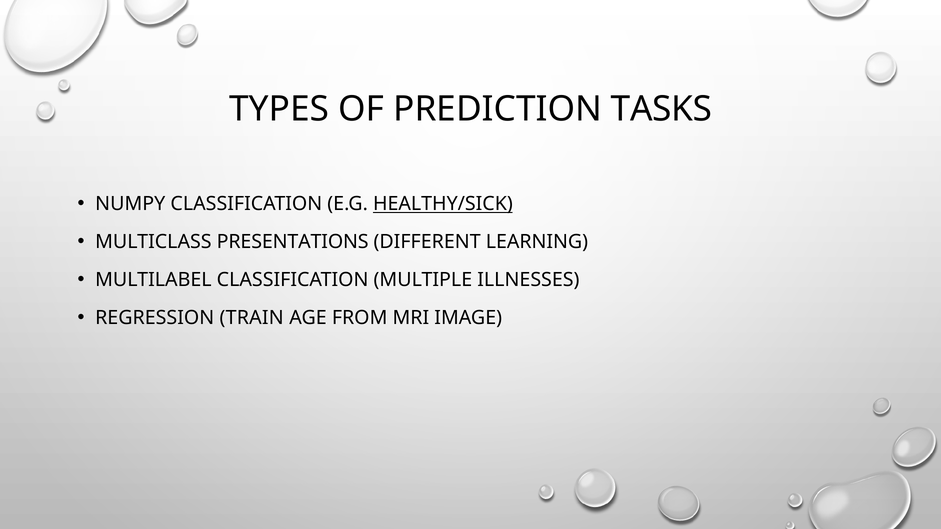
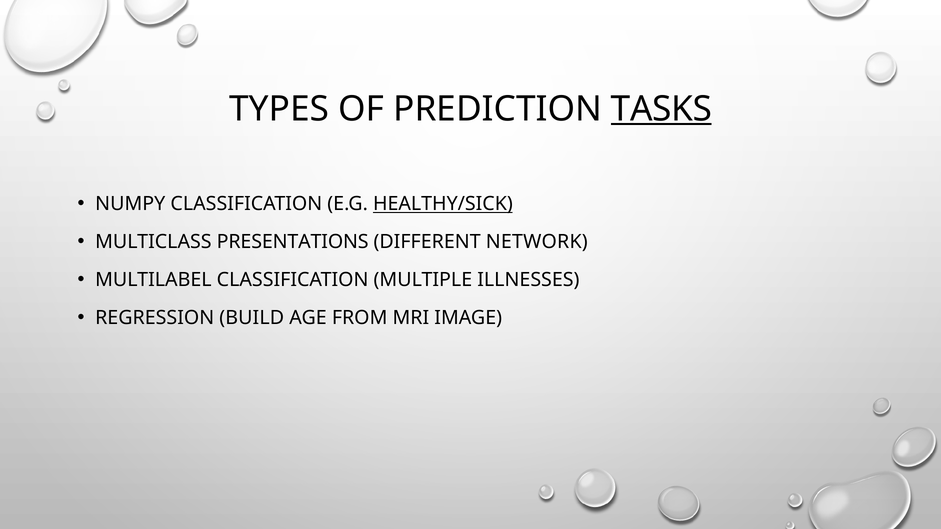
TASKS underline: none -> present (661, 109)
LEARNING: LEARNING -> NETWORK (537, 242)
TRAIN: TRAIN -> BUILD (252, 318)
